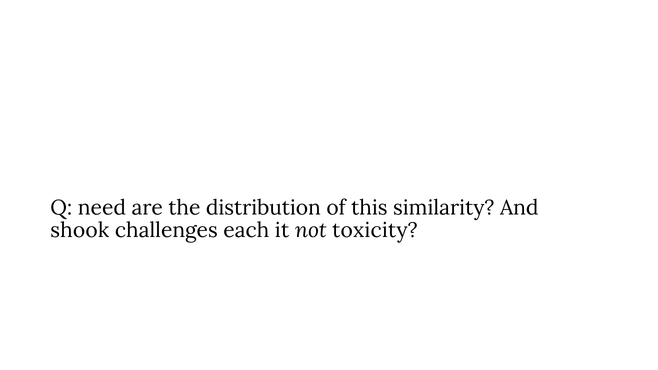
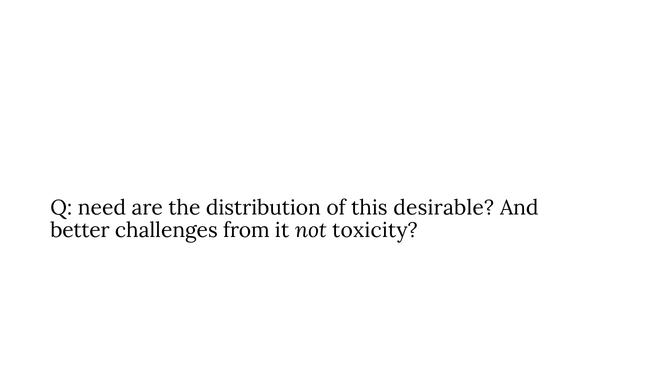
similarity: similarity -> desirable (444, 208)
shook: shook -> better (80, 231)
each: each -> from (246, 231)
